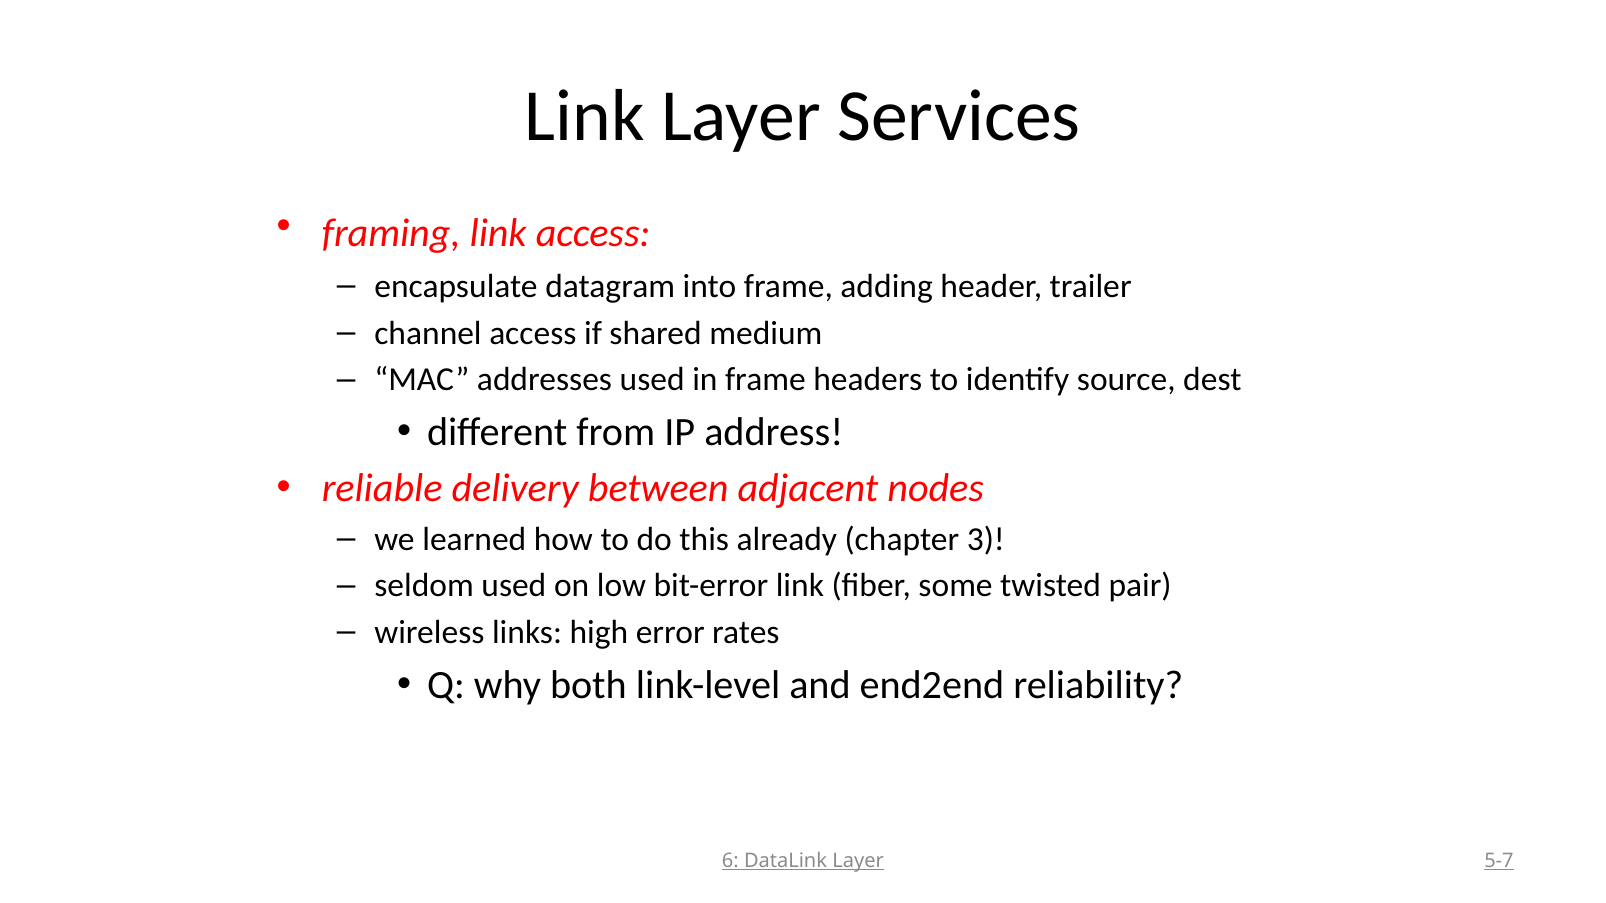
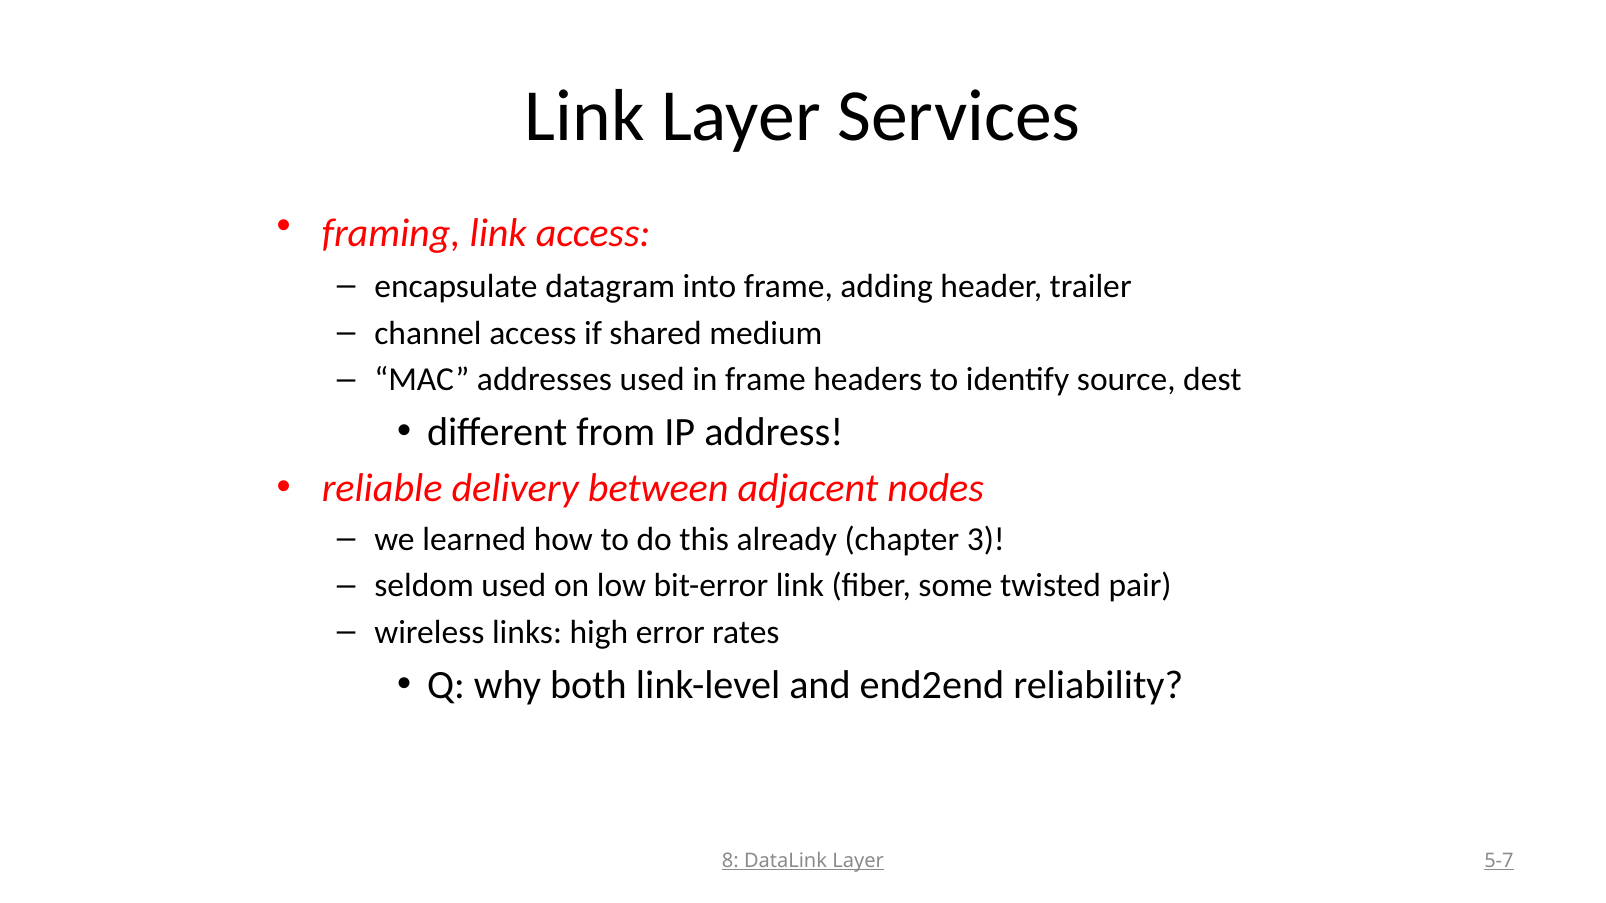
6: 6 -> 8 (730, 861)
